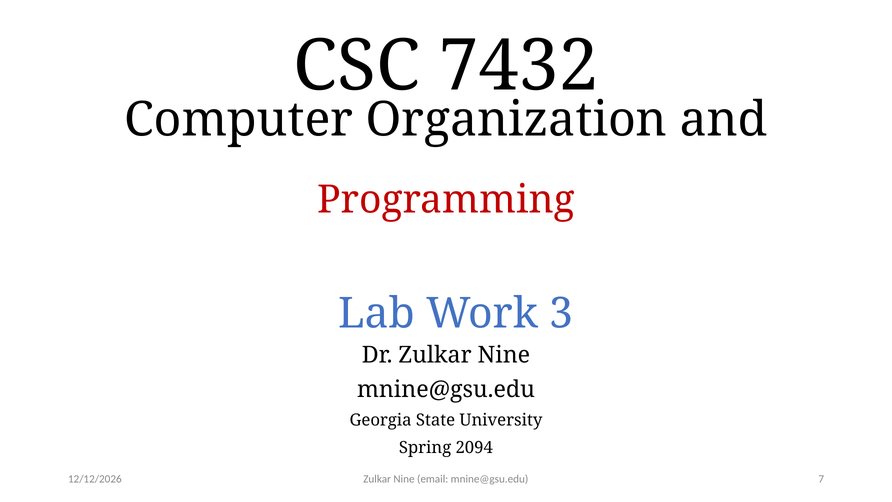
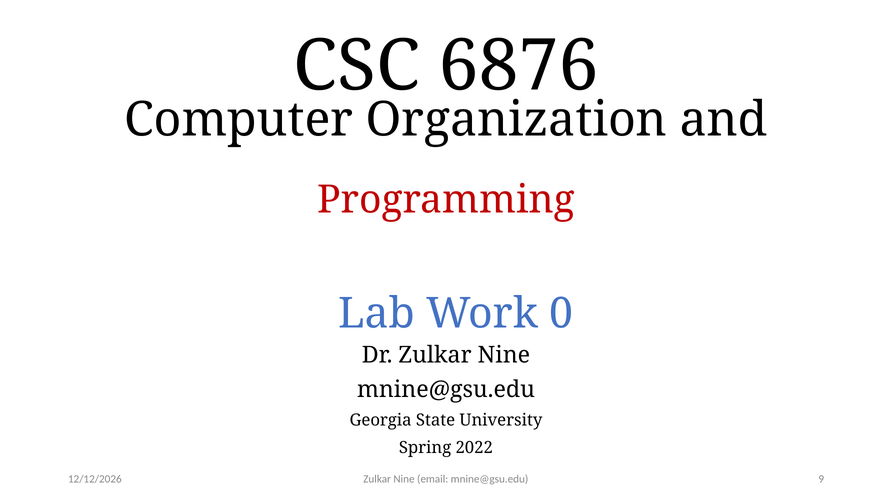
7432: 7432 -> 6876 (519, 66)
3: 3 -> 0 (561, 314)
2094: 2094 -> 2022 (474, 447)
7: 7 -> 9 (821, 479)
